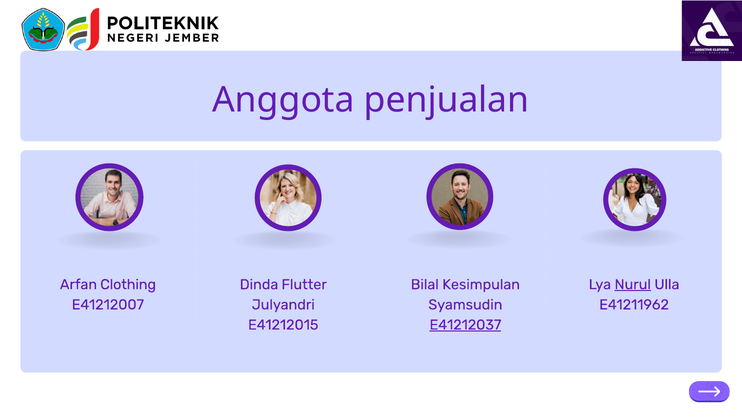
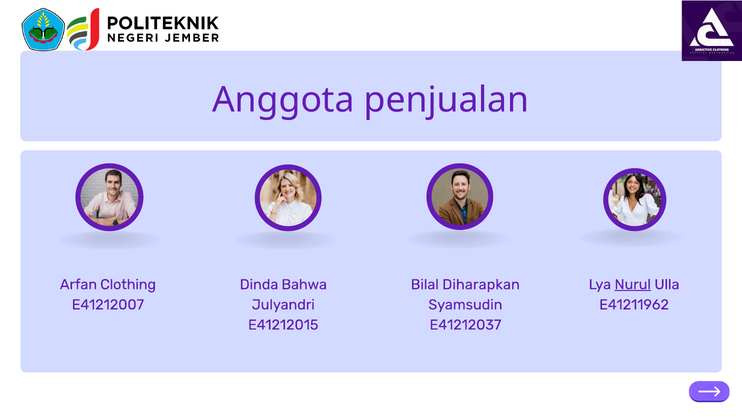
Flutter: Flutter -> Bahwa (304, 285)
Kesimpulan: Kesimpulan -> Diharapkan (481, 285)
E41212037 underline: present -> none (465, 325)
